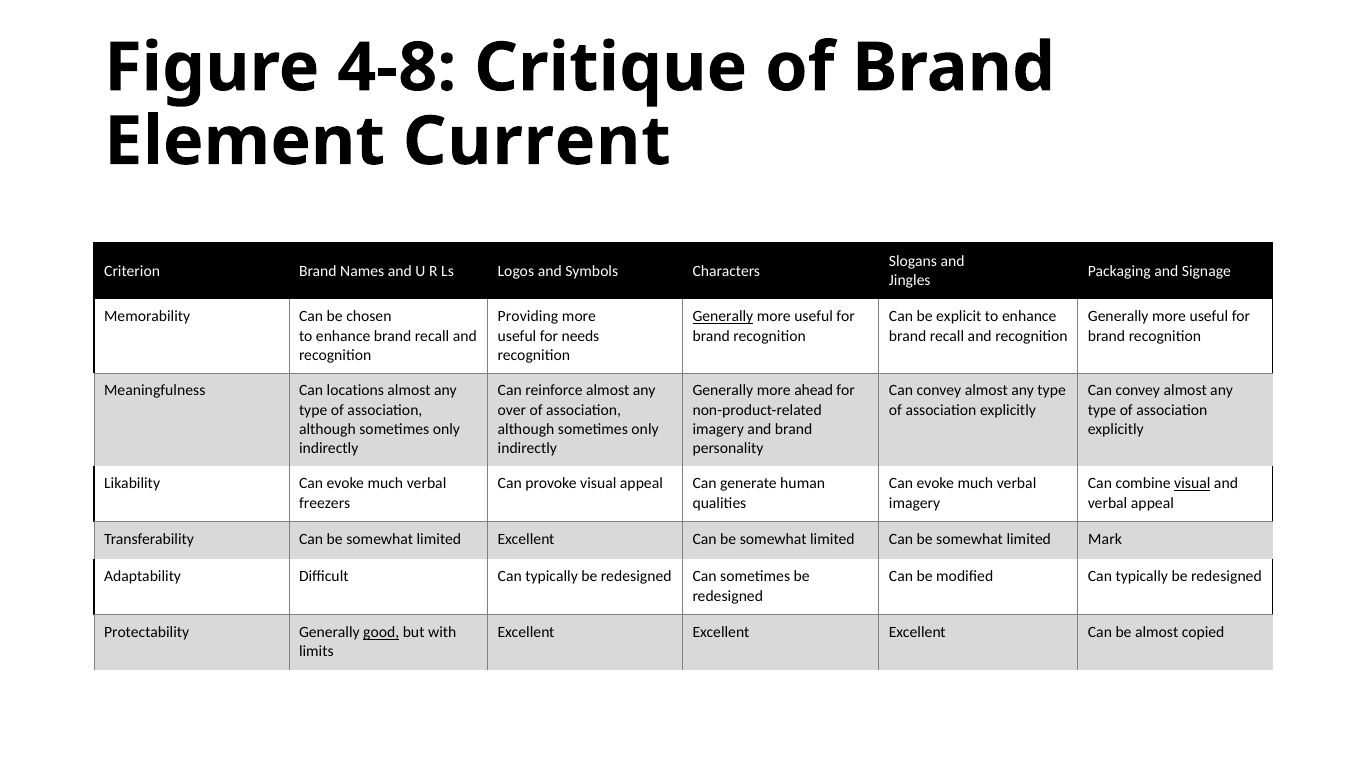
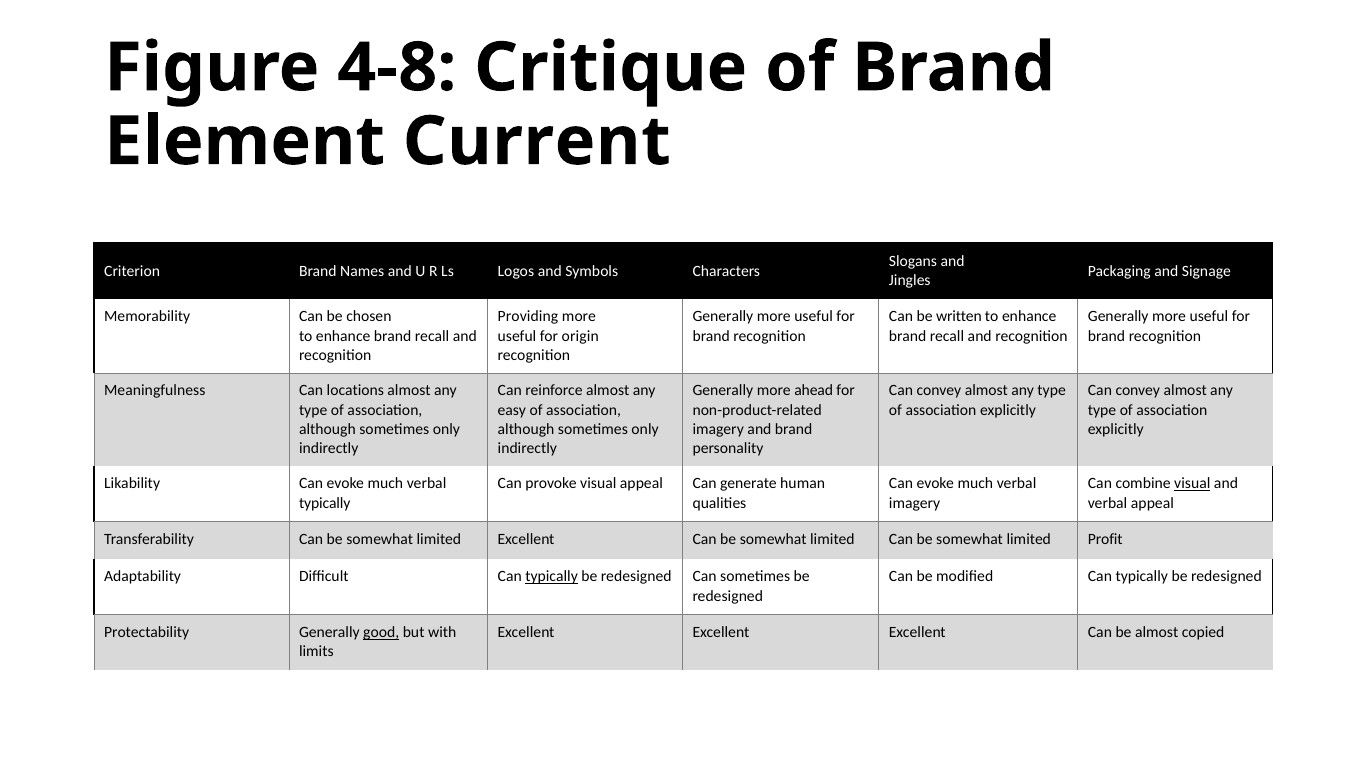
Generally underline: present -> none (723, 316)
explicit: explicit -> written (959, 316)
needs: needs -> origin (580, 336)
over: over -> easy (512, 410)
freezers: freezers -> typically (325, 503)
Mark: Mark -> Profit (1105, 539)
typically underline: none -> present (552, 577)
